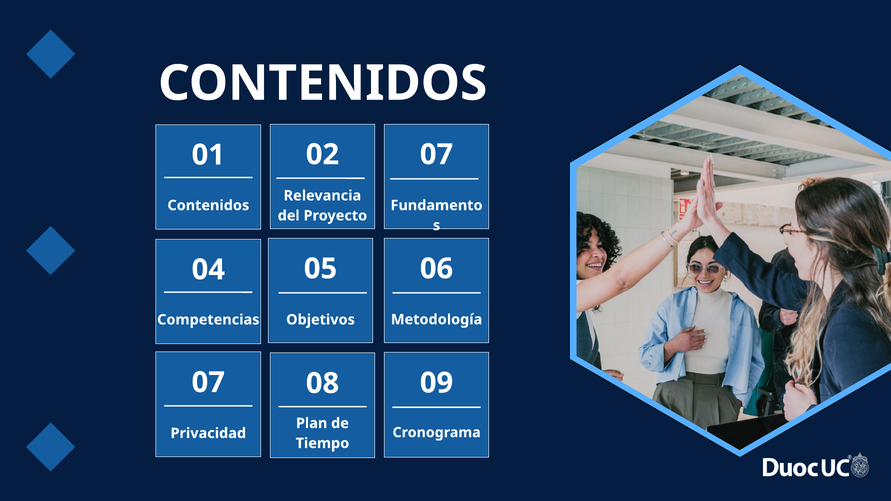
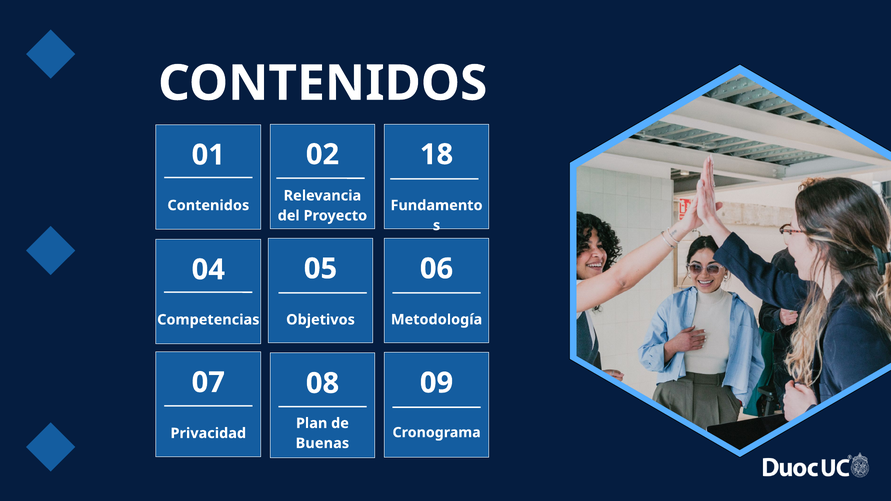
01 07: 07 -> 18 (437, 155)
Tiempo: Tiempo -> Buenas (322, 443)
